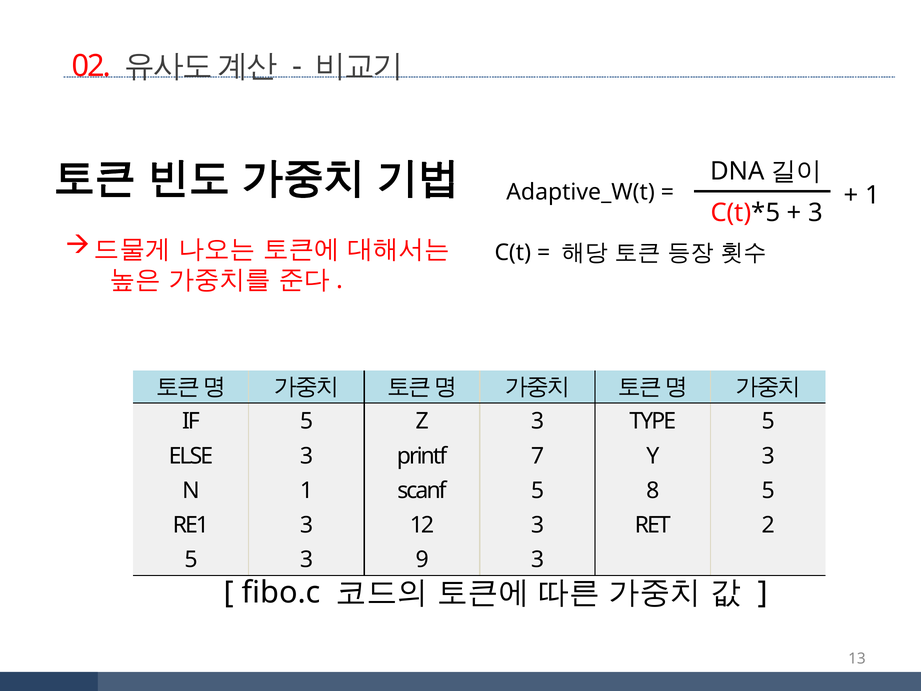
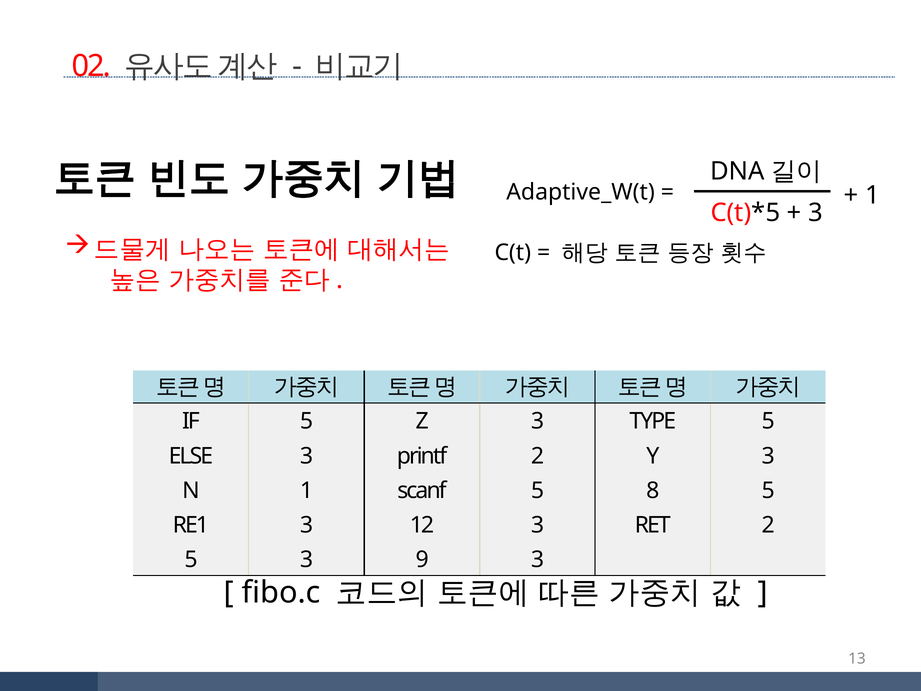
printf 7: 7 -> 2 (538, 456)
